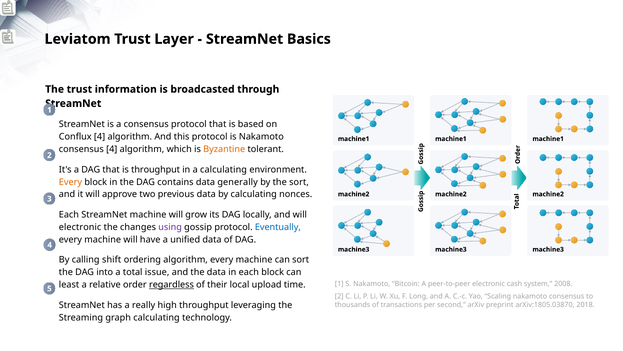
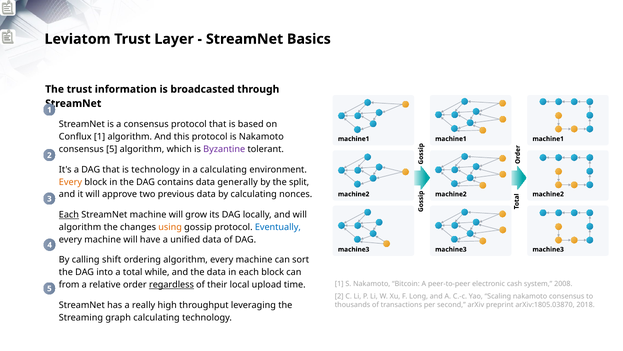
Conflux 4: 4 -> 1 (100, 137)
consensus 4: 4 -> 5 (112, 149)
Byzantine colour: orange -> purple (224, 149)
is throughput: throughput -> technology (156, 169)
the sort: sort -> split (299, 182)
Each underline: none -> present (69, 214)
electronic: electronic -> algorithm (80, 227)
using colour: purple -> orange (170, 227)
issue: issue -> while (157, 272)
least: least -> from (69, 284)
